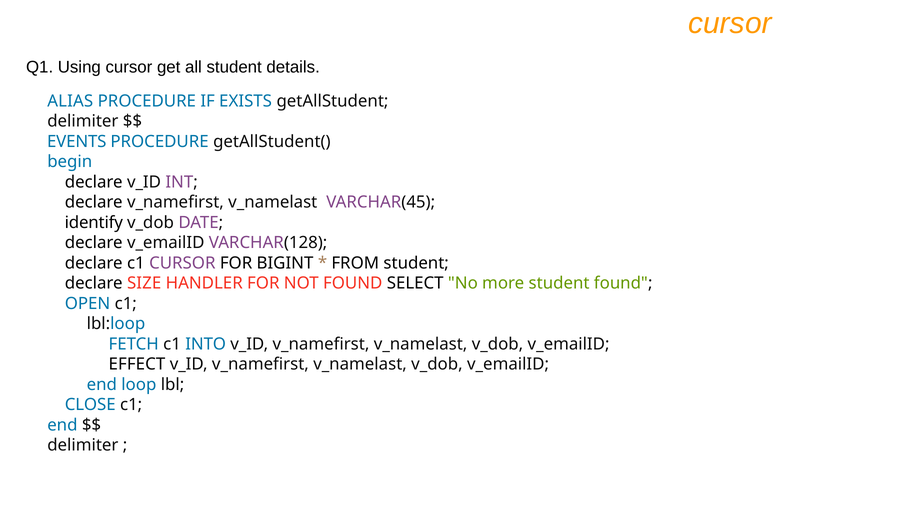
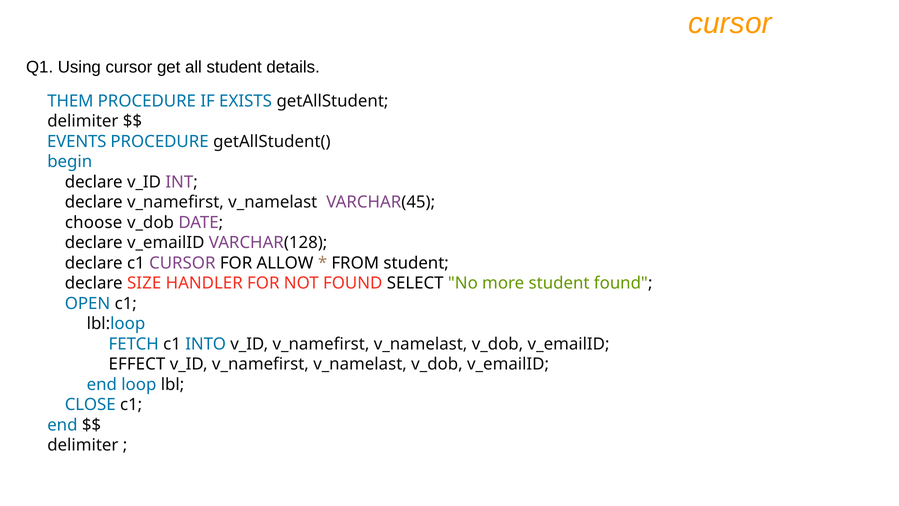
ALIAS: ALIAS -> THEM (70, 101)
identify: identify -> choose (94, 222)
BIGINT: BIGINT -> ALLOW (285, 263)
